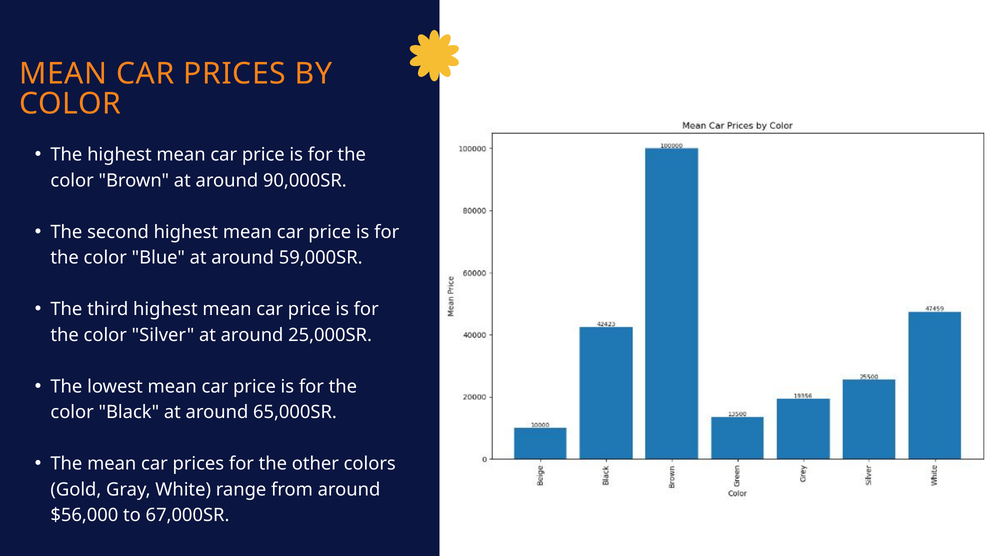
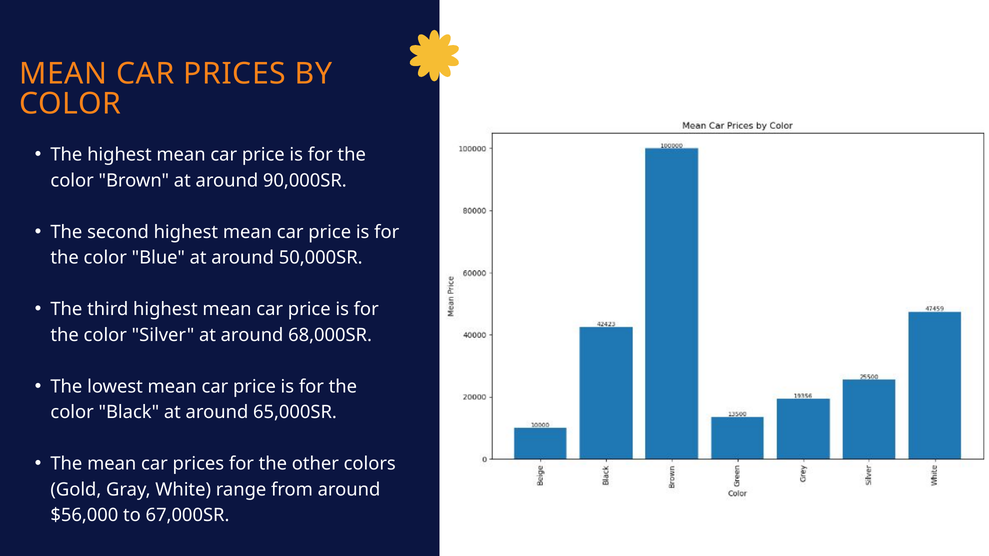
59,000SR: 59,000SR -> 50,000SR (321, 258)
25,000SR: 25,000SR -> 68,000SR (330, 335)
